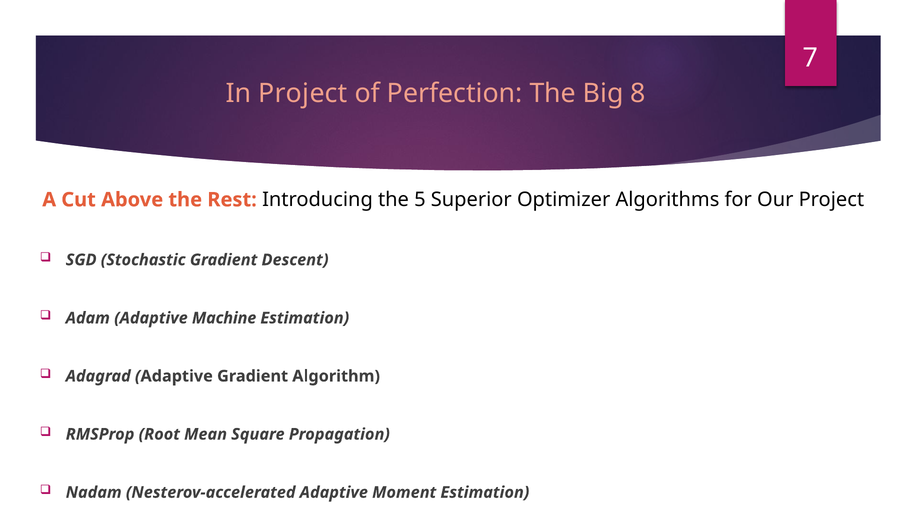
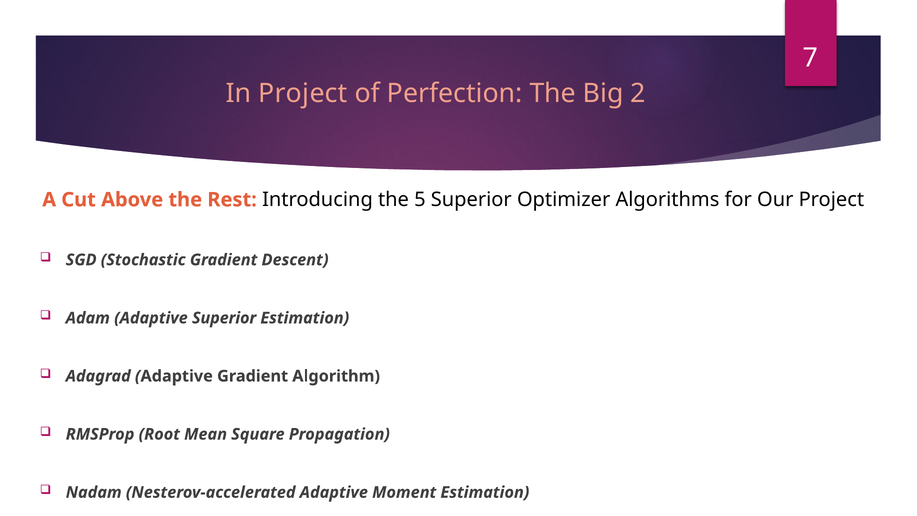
8: 8 -> 2 (638, 93)
Adaptive Machine: Machine -> Superior (224, 318)
